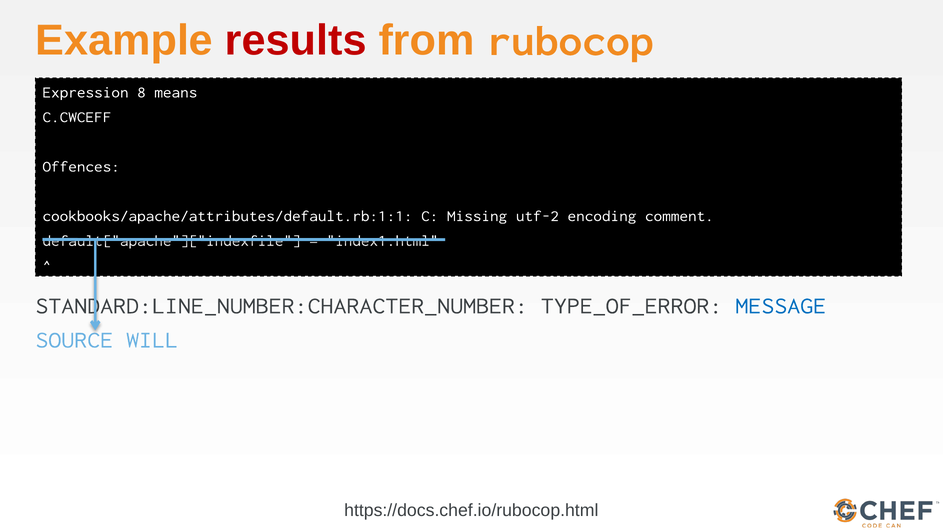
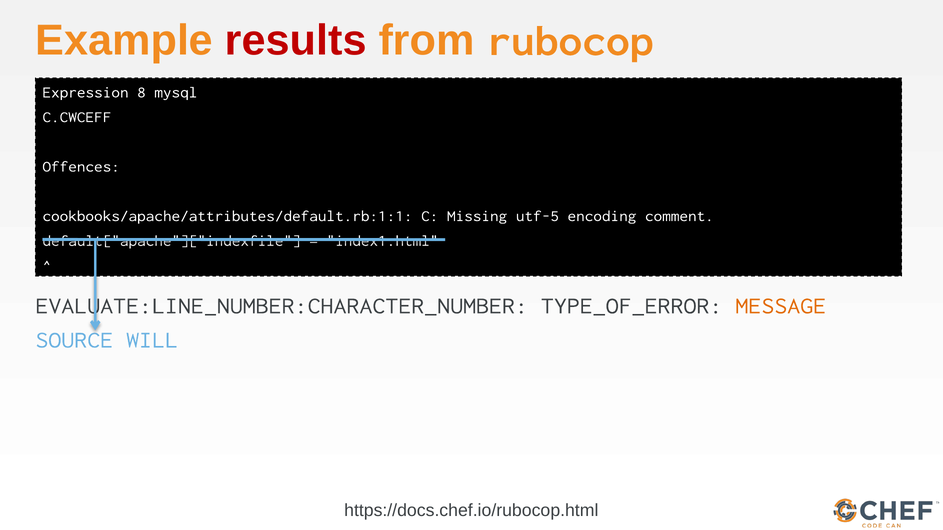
means: means -> mysql (176, 92)
utf-2: utf-2 -> utf-5 (537, 216)
STANDARD:LINE_NUMBER:CHARACTER_NUMBER: STANDARD:LINE_NUMBER:CHARACTER_NUMBER -> EVALUATE:LINE_NUMBER:CHARACTER_NUMBER (282, 306)
MESSAGE colour: blue -> orange (781, 306)
